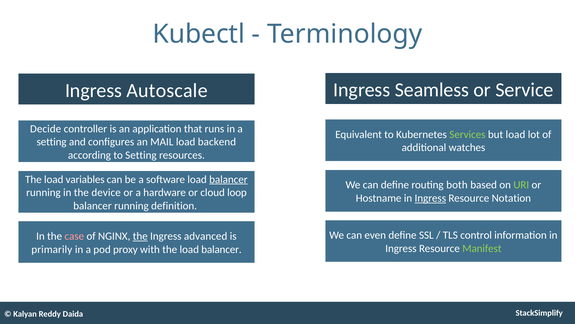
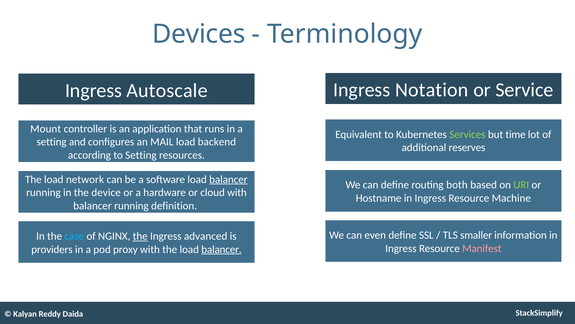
Kubectl: Kubectl -> Devices (199, 34)
Seamless: Seamless -> Notation (432, 90)
Decide: Decide -> Mount (46, 129)
but load: load -> time (516, 134)
watches: watches -> reserves (467, 147)
variables: variables -> network (85, 179)
cloud loop: loop -> with (237, 192)
Ingress underline: present -> none (430, 198)
Notation: Notation -> Machine (511, 198)
control: control -> smaller (476, 235)
case colour: pink -> light blue (74, 236)
Manifest colour: light green -> pink (482, 248)
primarily: primarily -> providers (52, 249)
balancer underline: none -> present (221, 249)
